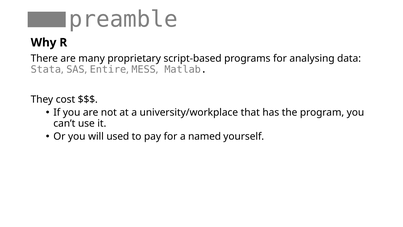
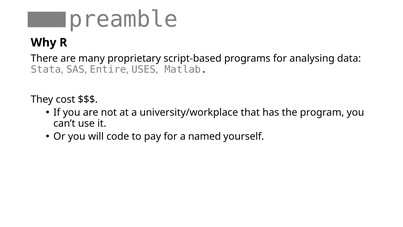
MESS: MESS -> USES (144, 69)
used: used -> code (118, 136)
